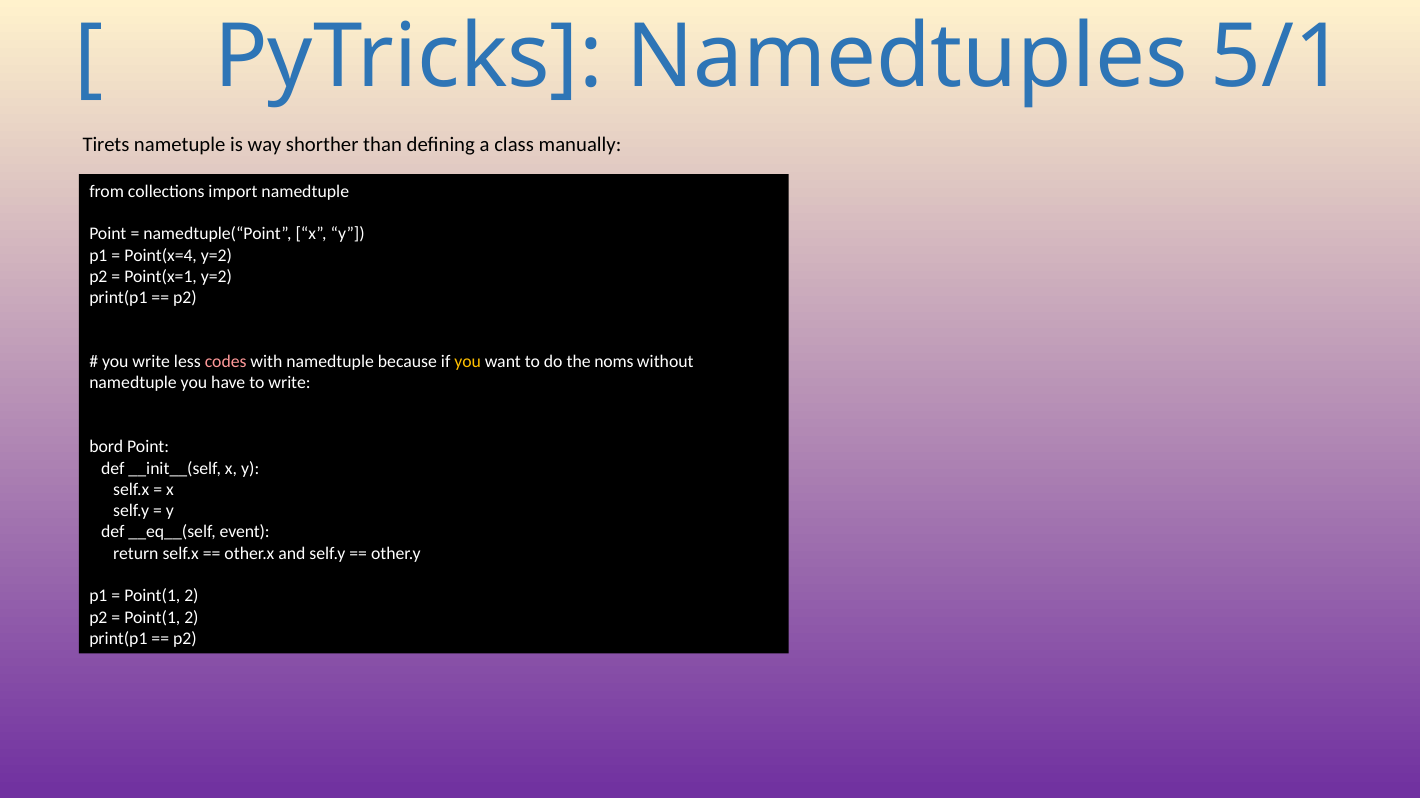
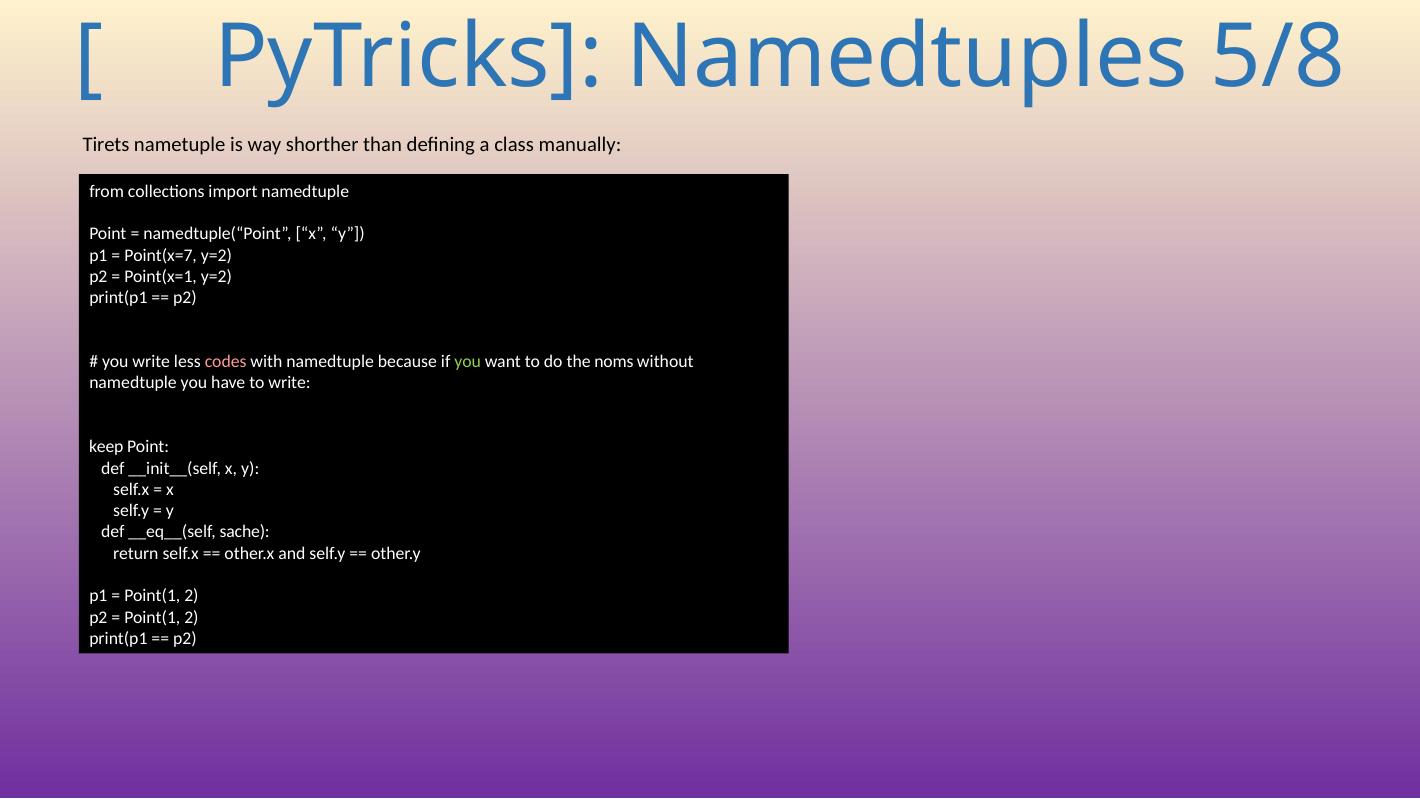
5/1: 5/1 -> 5/8 (1278, 58)
Point(x=4: Point(x=4 -> Point(x=7 (161, 255)
you colour: yellow -> light green (468, 362)
bord: bord -> keep (106, 447)
event: event -> sache (245, 532)
